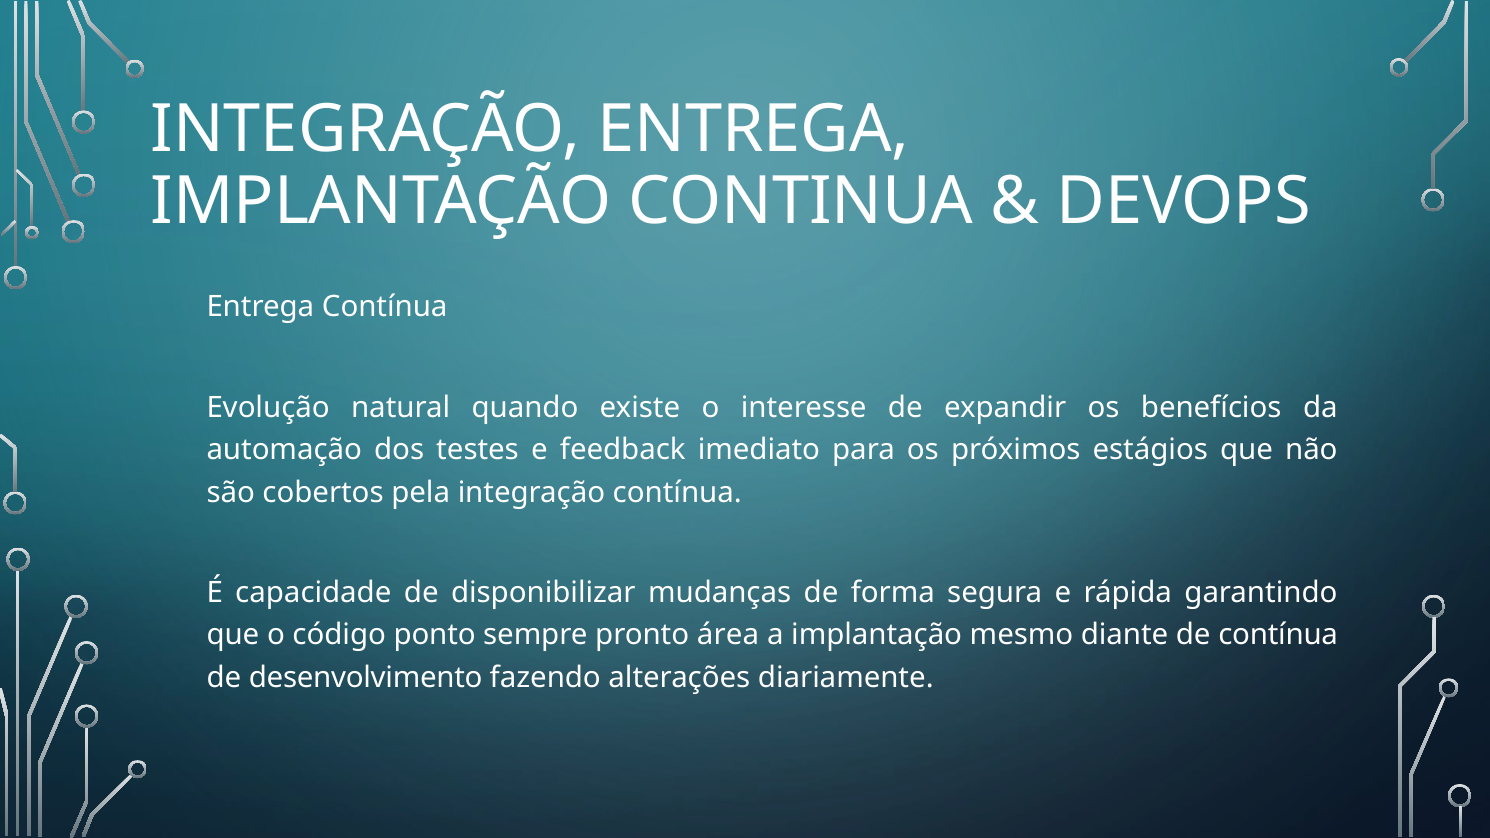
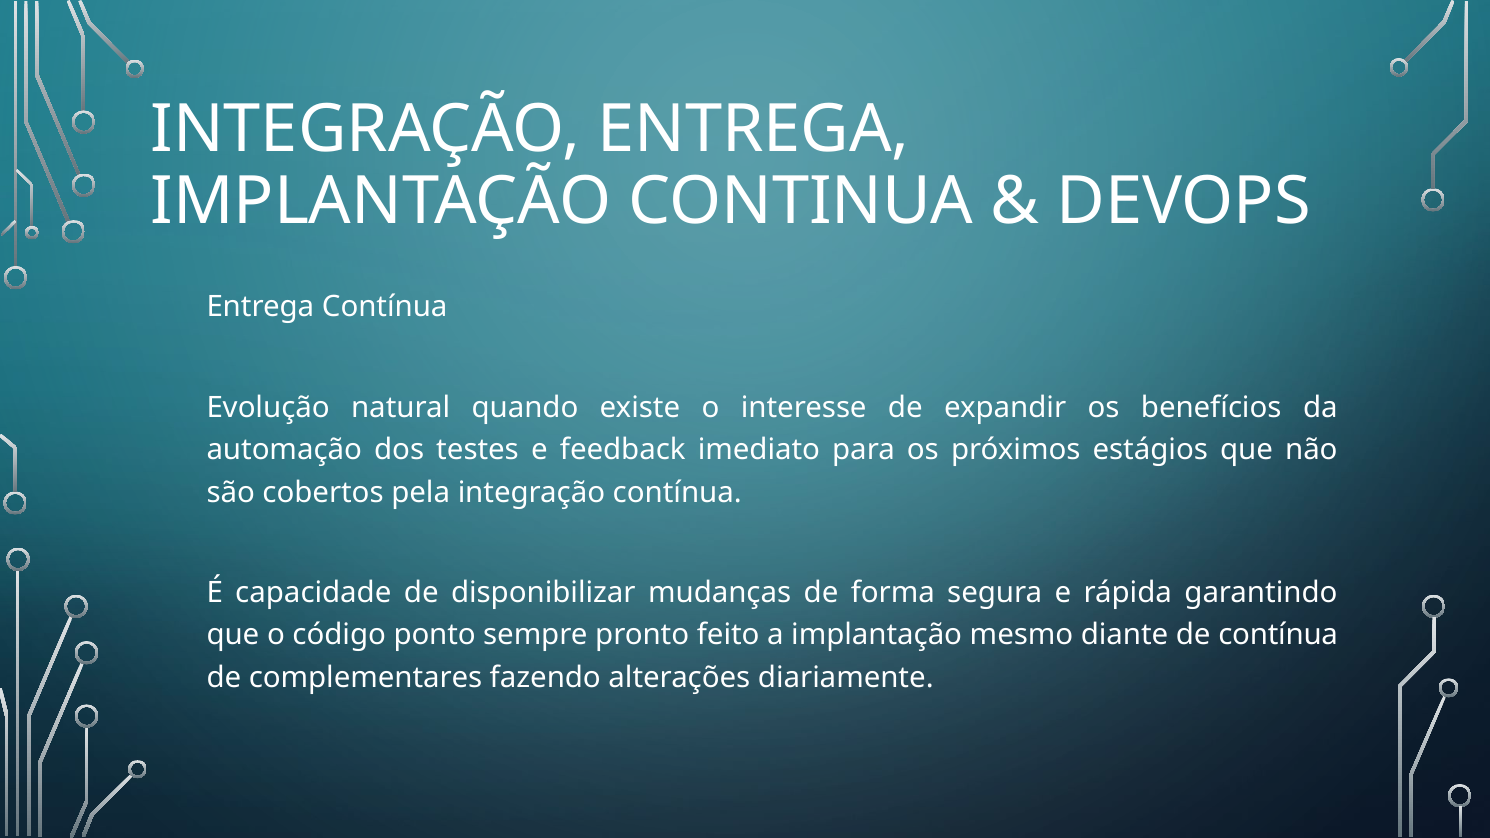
área: área -> feito (728, 635)
desenvolvimento: desenvolvimento -> complementares (366, 678)
